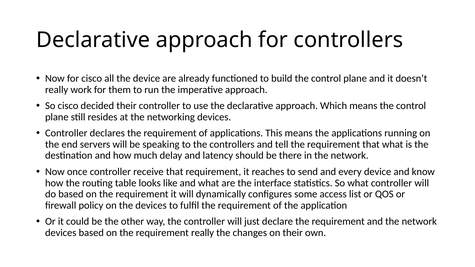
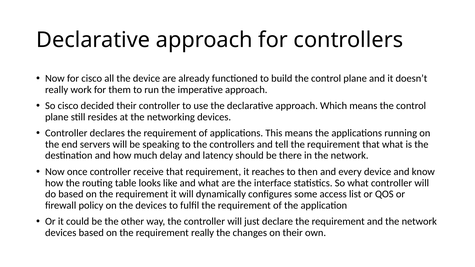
send: send -> then (308, 172)
